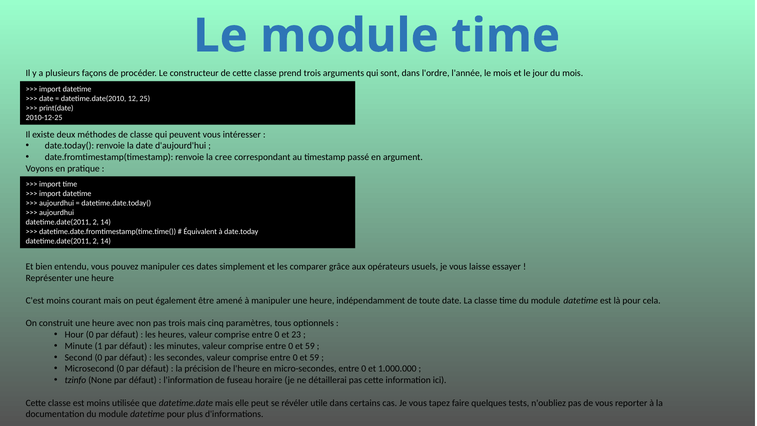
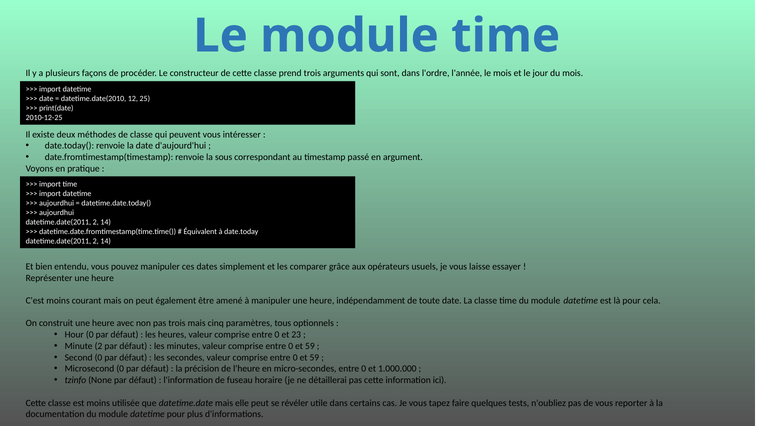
cree: cree -> sous (224, 157)
Minute 1: 1 -> 2 (99, 346)
